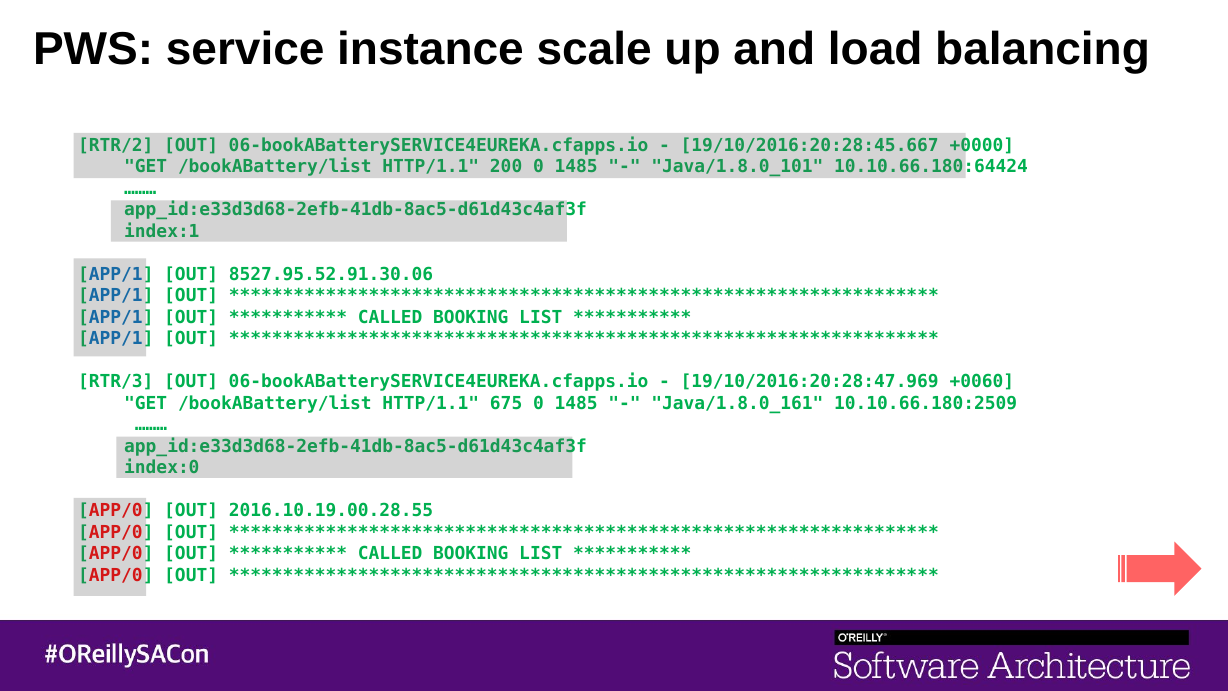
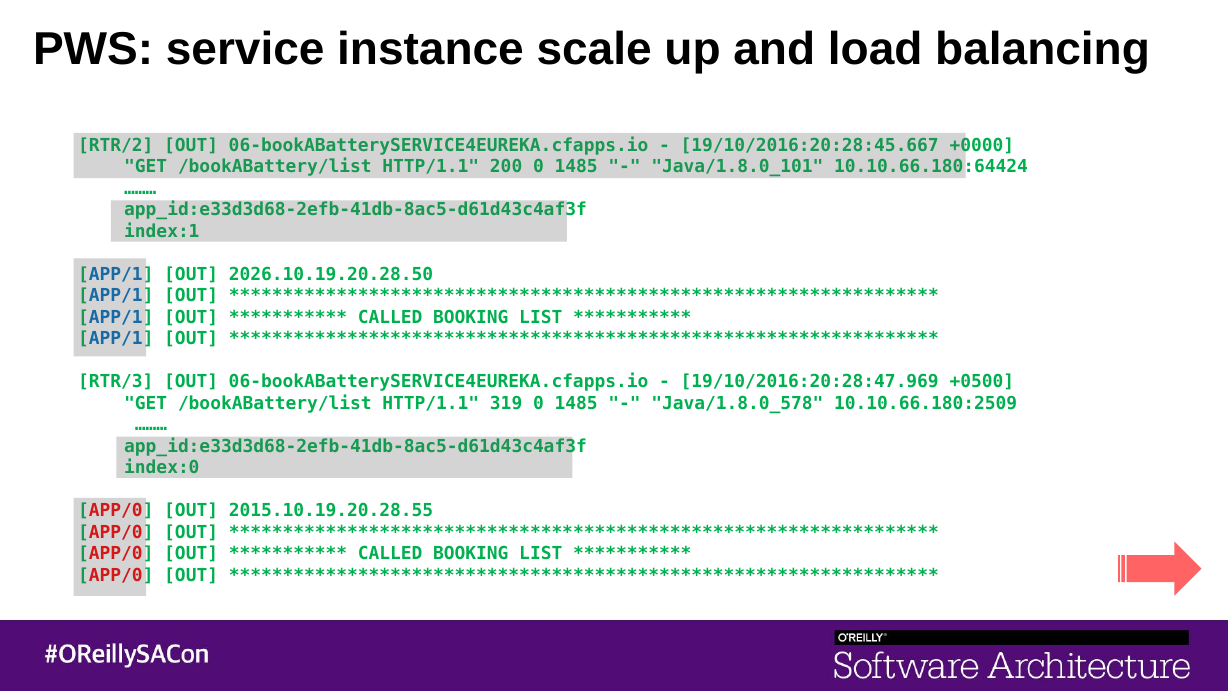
8527.95.52.91.30.06: 8527.95.52.91.30.06 -> 2026.10.19.20.28.50 (331, 274)
+0060: +0060 -> +0500 (982, 382)
675: 675 -> 319 (506, 403)
Java/1.8.0_161: Java/1.8.0_161 -> Java/1.8.0_578 (737, 403)
2016.10.19.00.28.55: 2016.10.19.00.28.55 -> 2015.10.19.20.28.55 (331, 511)
